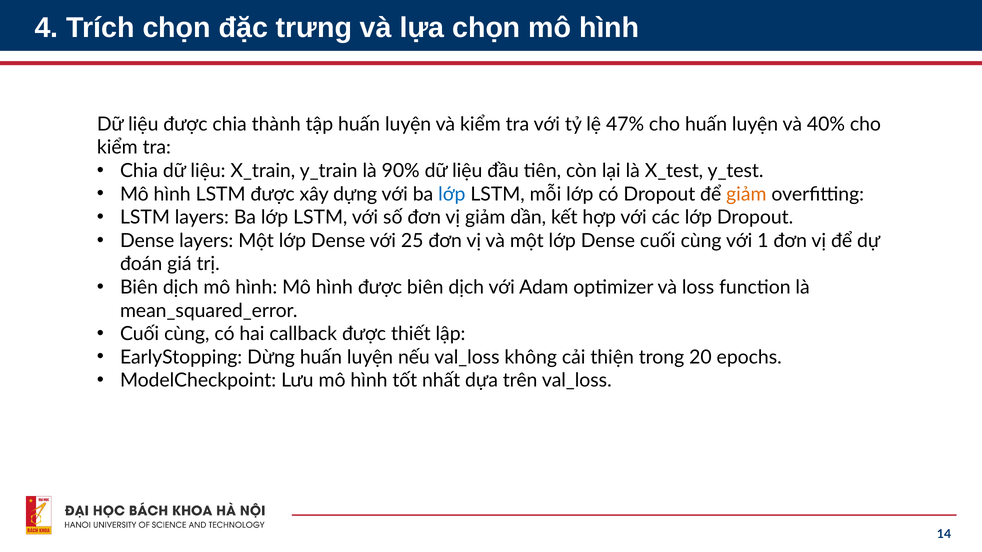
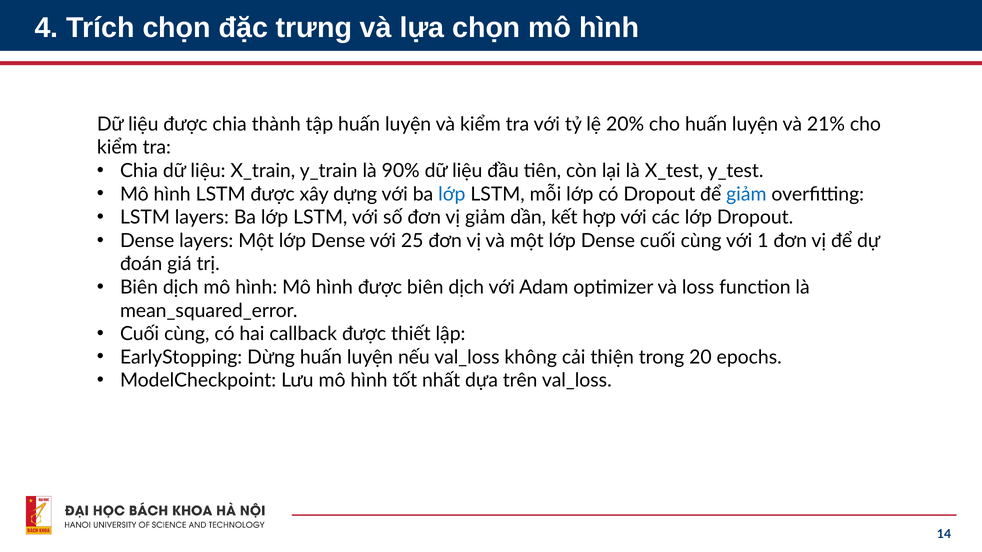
47%: 47% -> 20% (625, 124)
40%: 40% -> 21% (826, 124)
giảm colour: orange -> blue (746, 194)
